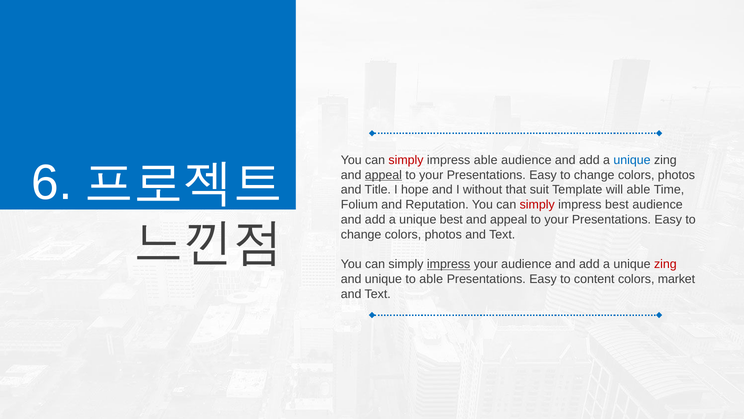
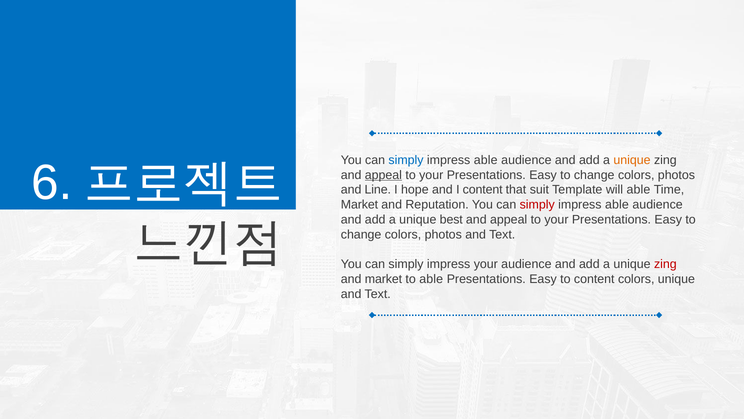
simply colour: red -> blue (406, 160)
unique colour: blue -> orange (632, 160)
Title: Title -> Line (378, 190)
I without: without -> content (483, 190)
Folium: Folium -> Market (359, 204)
best: best -> able (617, 204)
impress underline: present -> none (449, 264)
and unique: unique -> market (383, 279)
colors market: market -> unique (676, 279)
